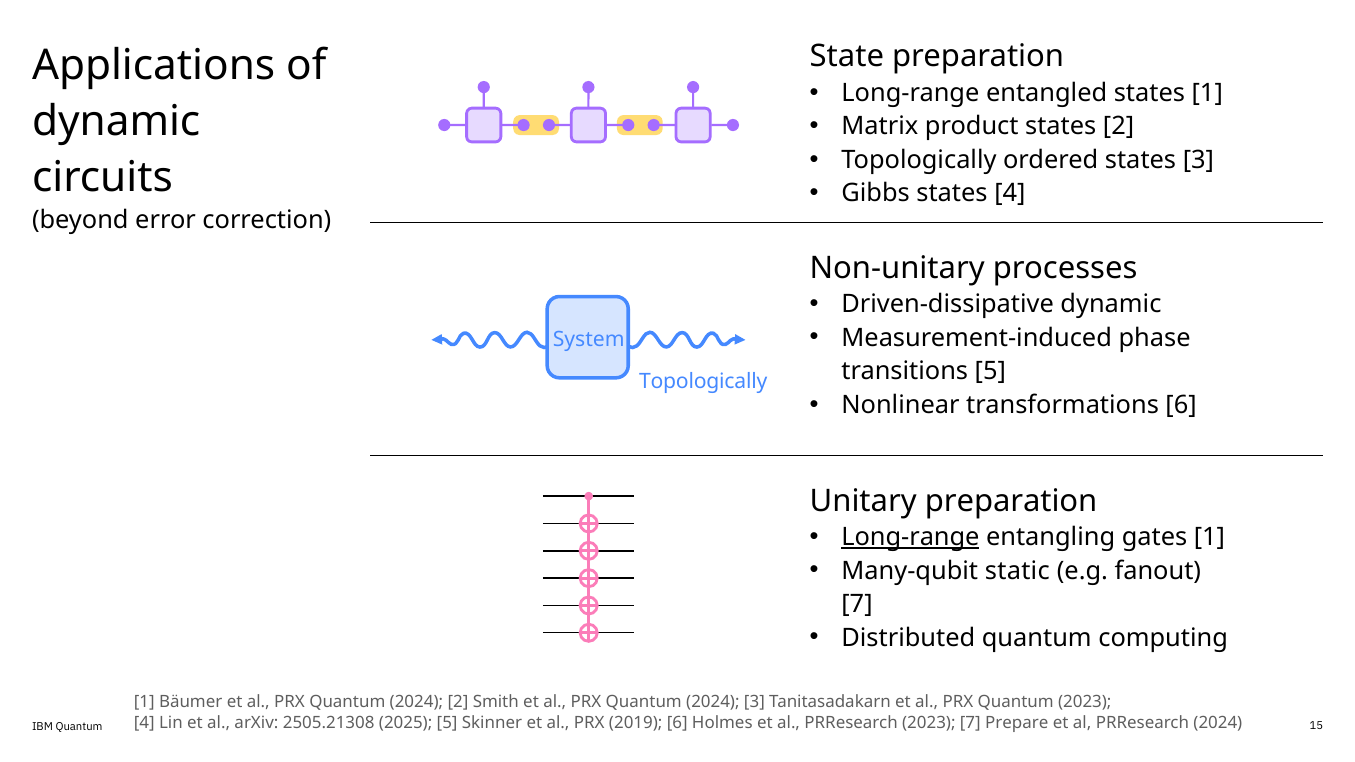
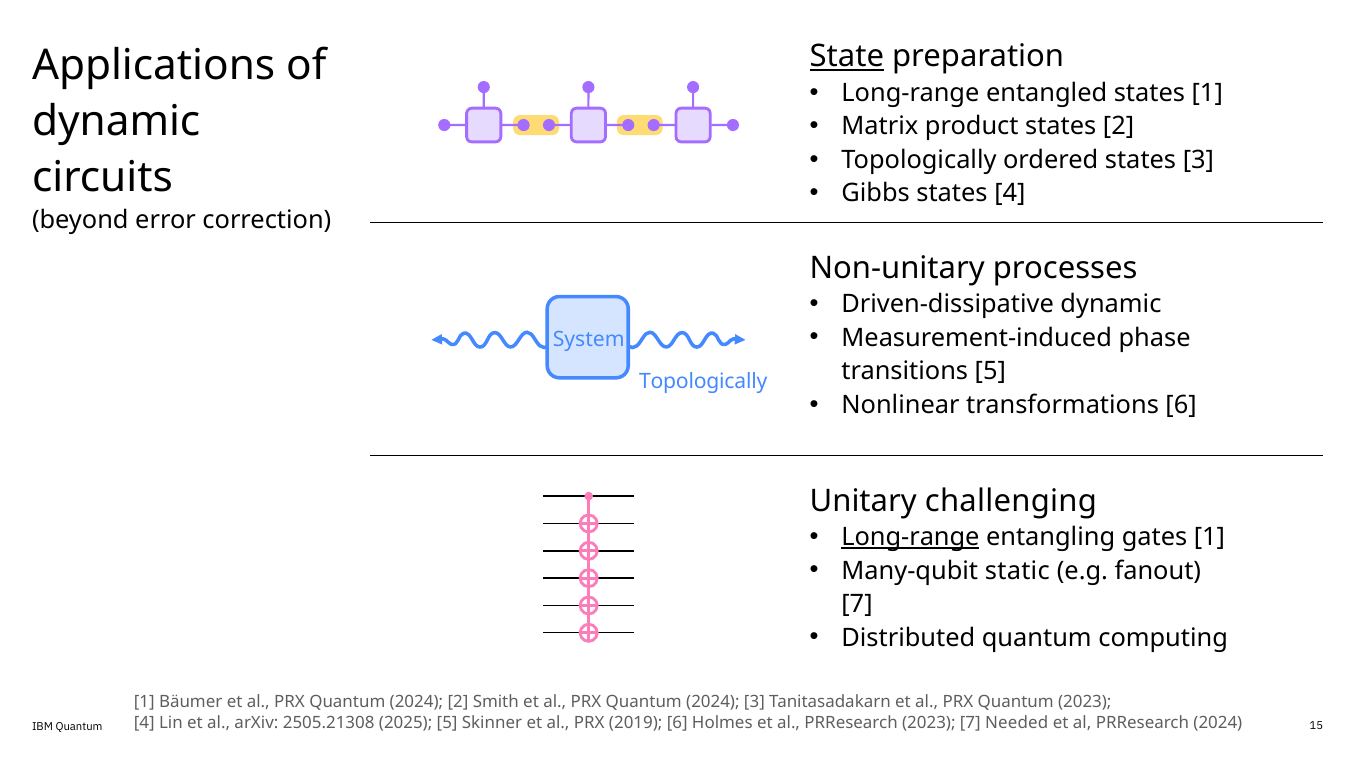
State underline: none -> present (847, 57)
Unitary preparation: preparation -> challenging (1011, 501)
Prepare: Prepare -> Needed (1017, 723)
